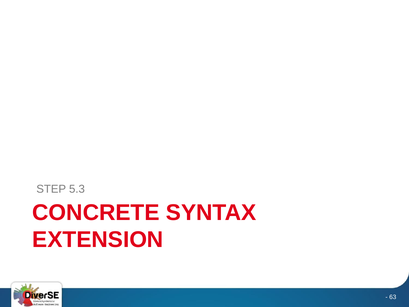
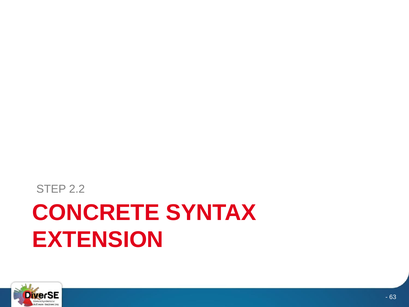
5.3: 5.3 -> 2.2 (77, 189)
